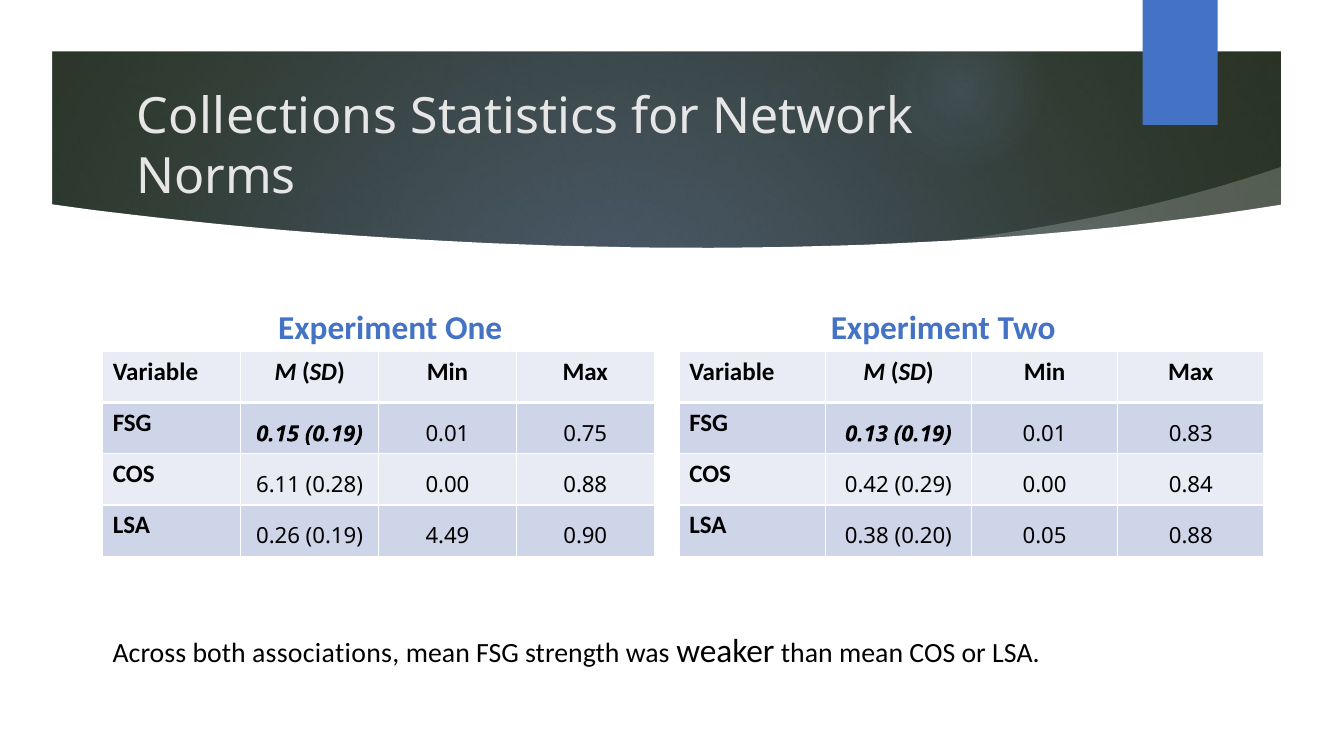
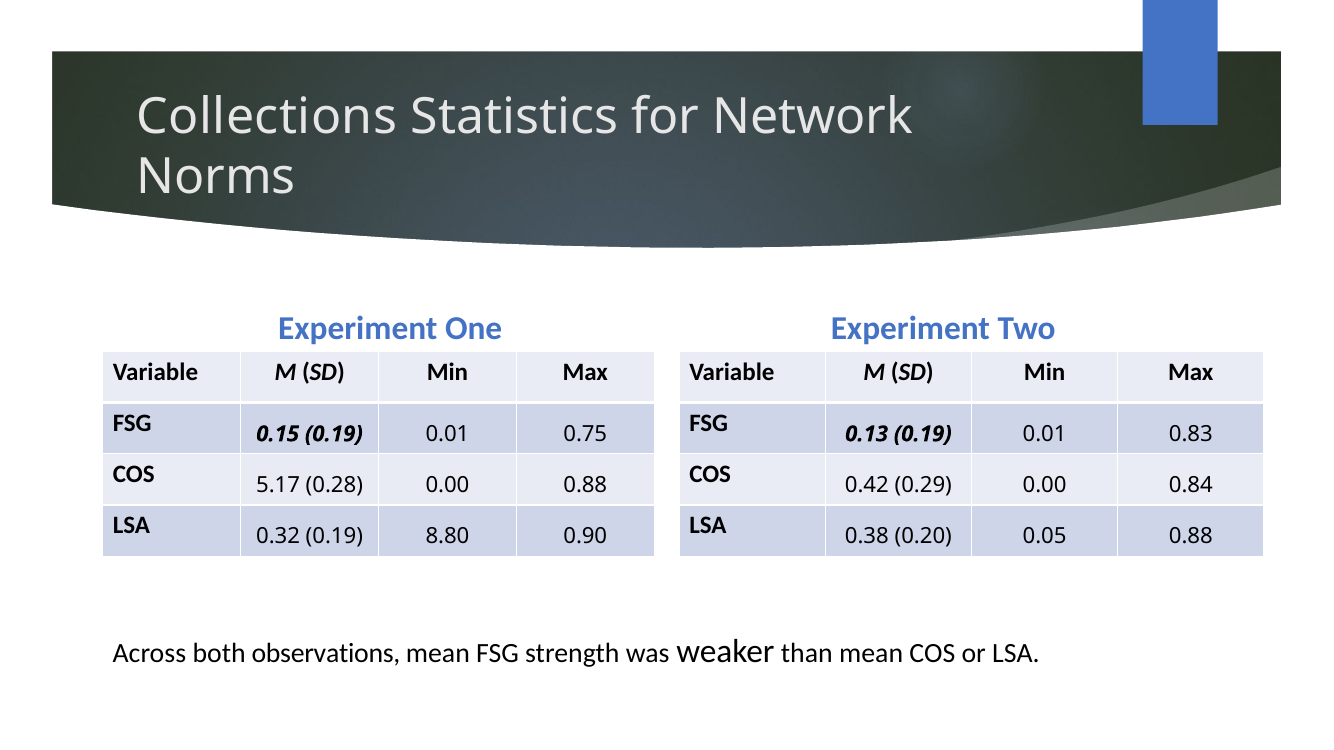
6.11: 6.11 -> 5.17 (278, 485)
0.26: 0.26 -> 0.32 (278, 537)
4.49: 4.49 -> 8.80 (447, 537)
associations: associations -> observations (326, 654)
